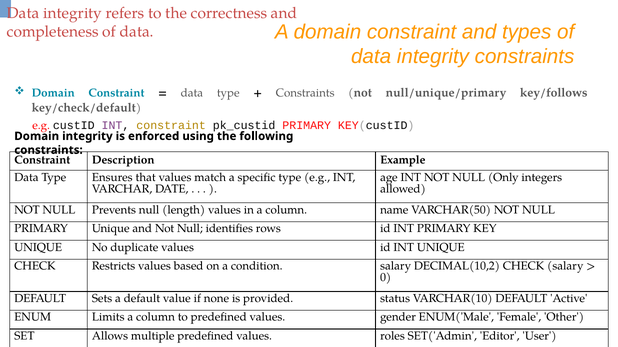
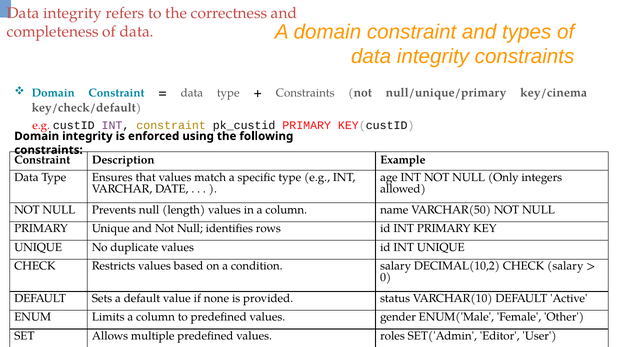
key/follows: key/follows -> key/cinema (554, 93)
